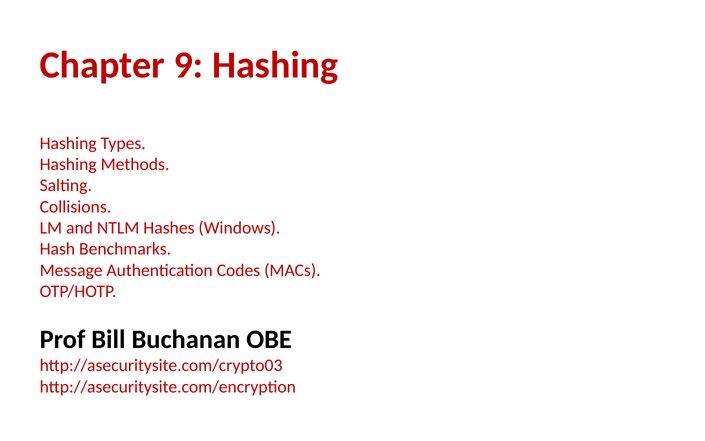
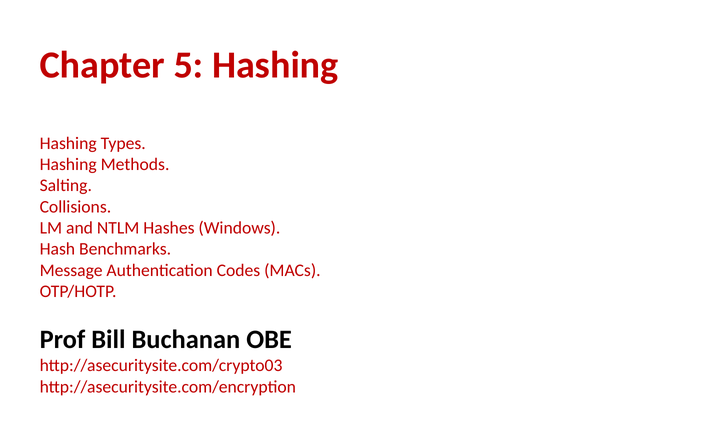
9: 9 -> 5 (189, 65)
